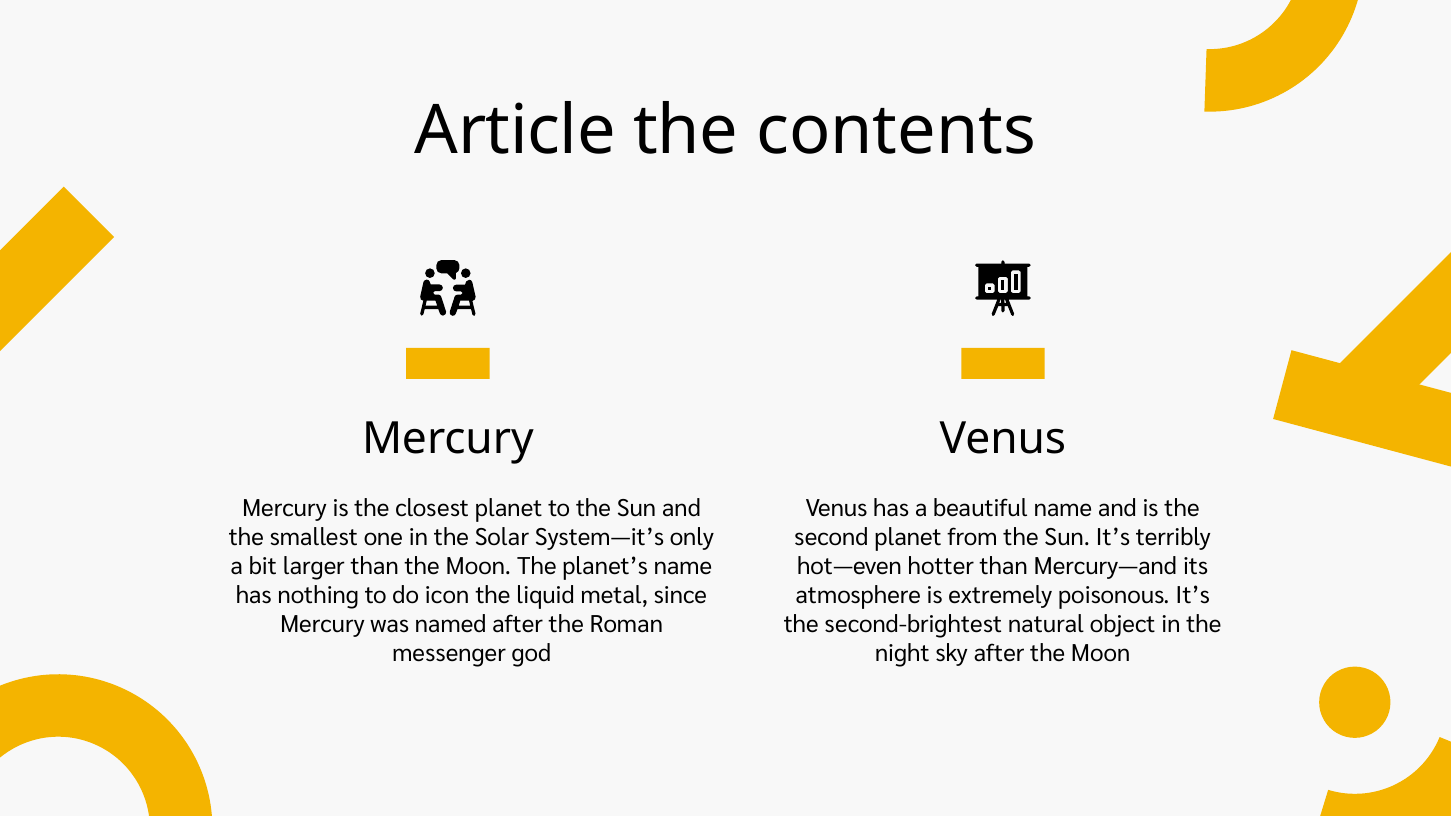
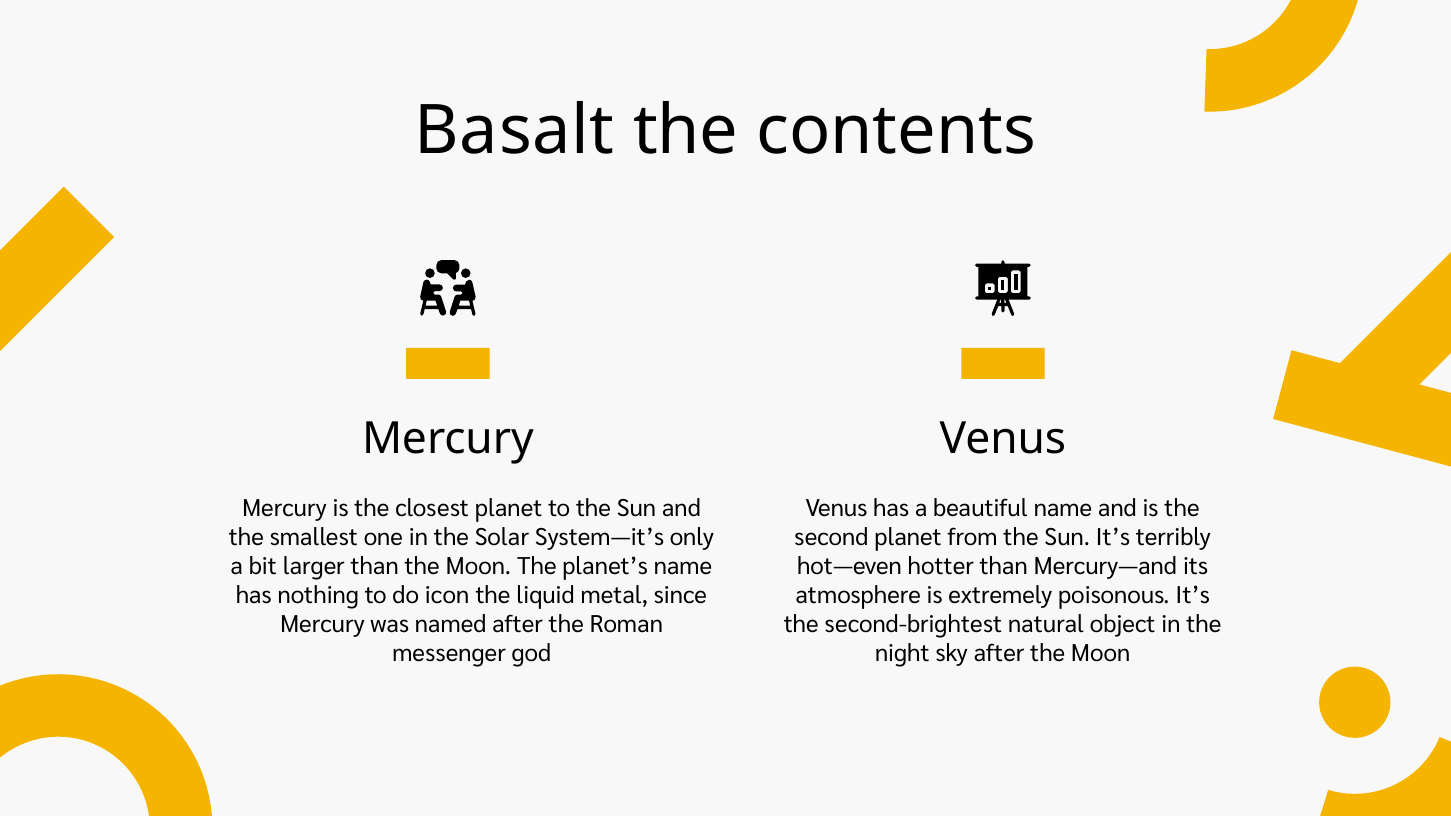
Article: Article -> Basalt (515, 131)
